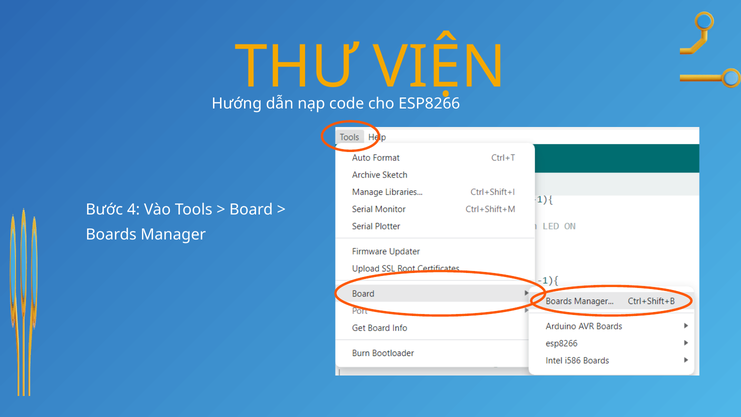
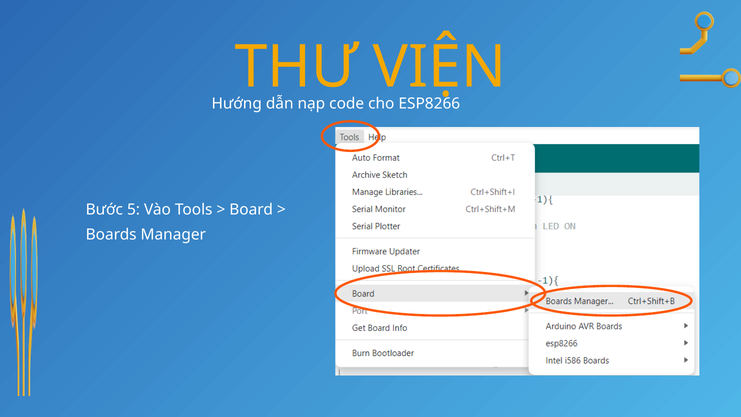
4: 4 -> 5 (134, 210)
